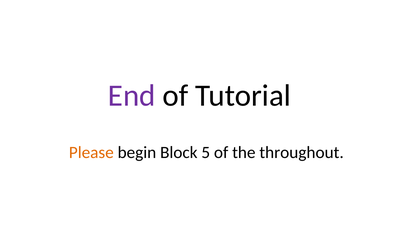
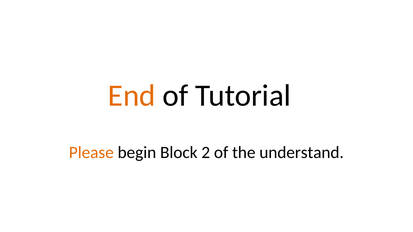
End colour: purple -> orange (132, 96)
5: 5 -> 2 (206, 153)
throughout: throughout -> understand (302, 153)
